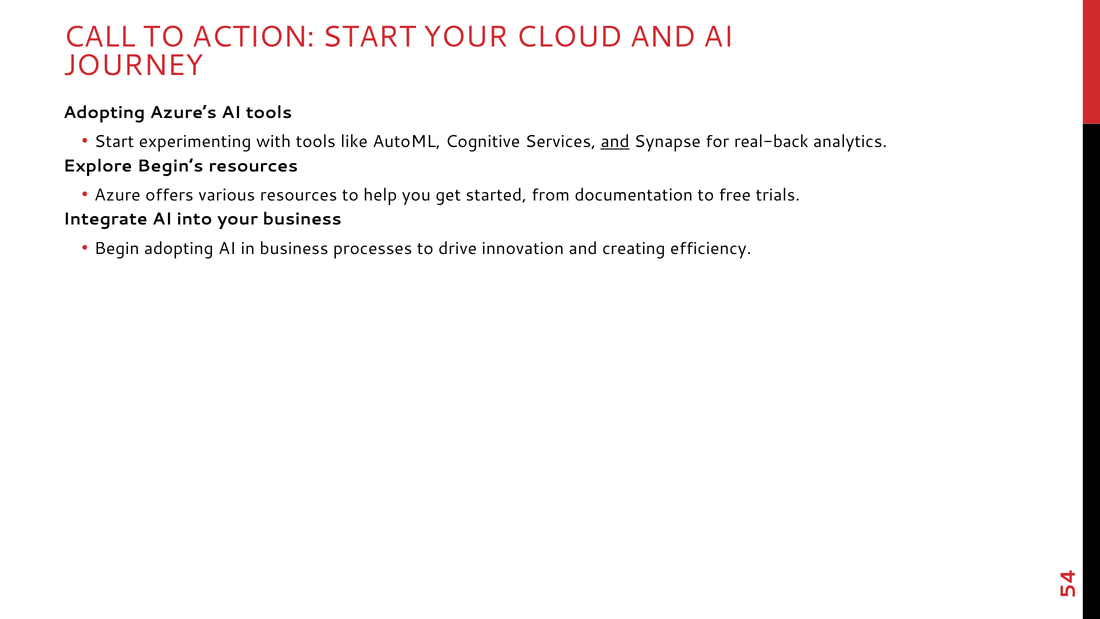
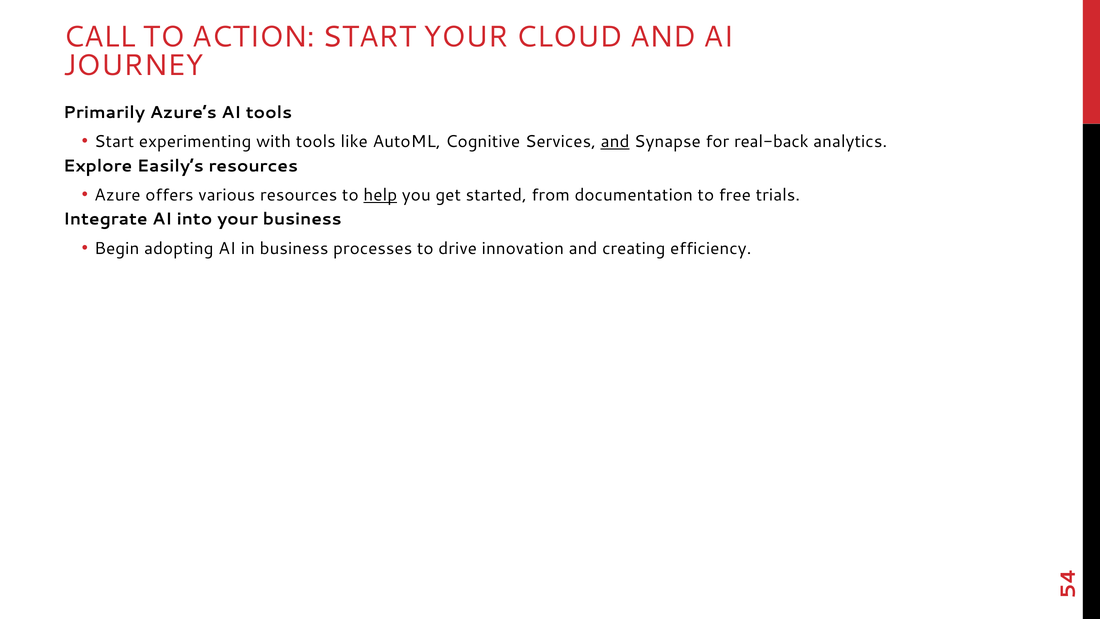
Adopting: Adopting -> Primarily (104, 113)
Begin’s: Begin’s -> Easily’s (170, 166)
help underline: none -> present (380, 195)
